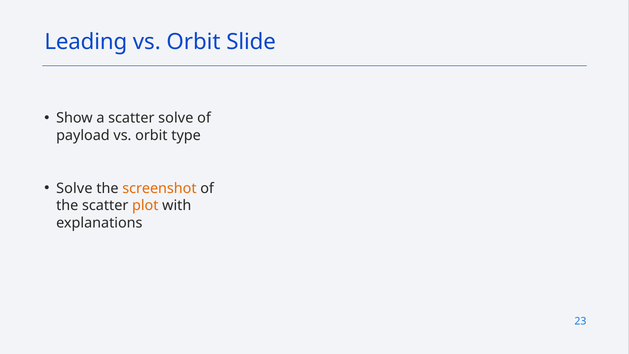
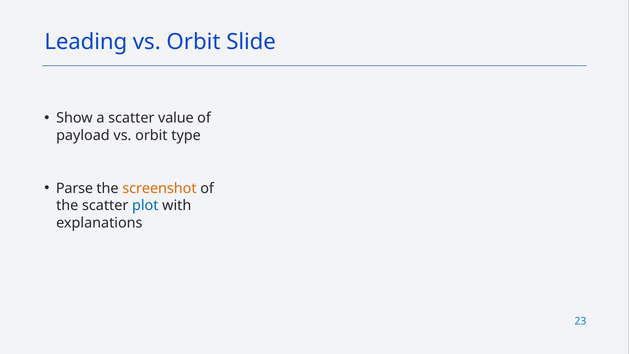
scatter solve: solve -> value (176, 118)
Solve: Solve -> Parse (74, 188)
plot colour: orange -> blue (145, 206)
